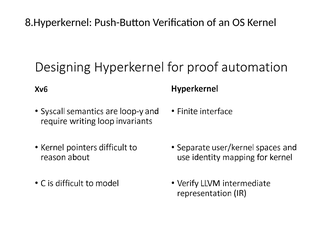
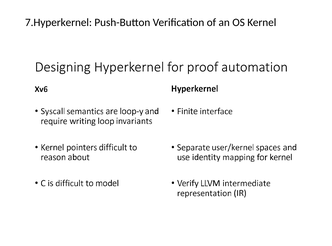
8.Hyperkernel: 8.Hyperkernel -> 7.Hyperkernel (58, 22)
